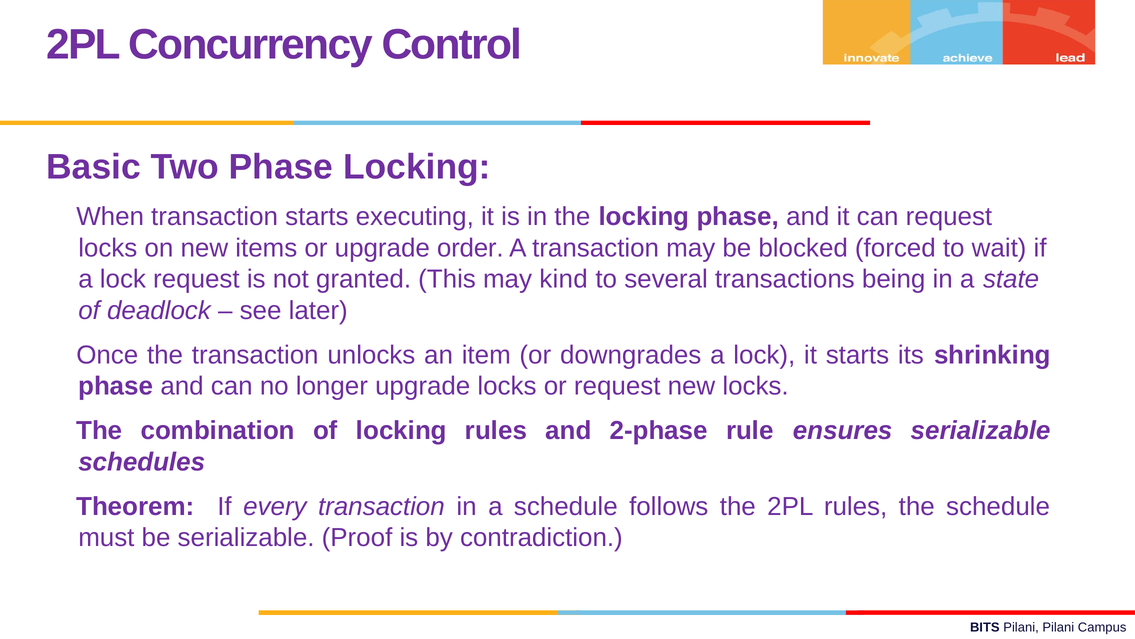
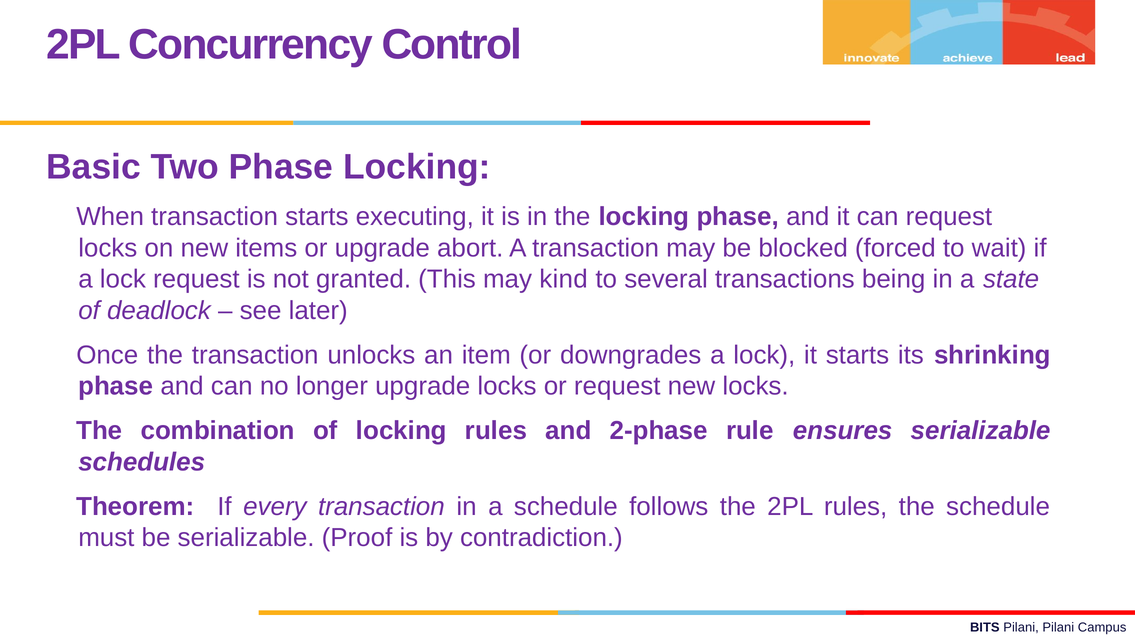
order: order -> abort (470, 248)
